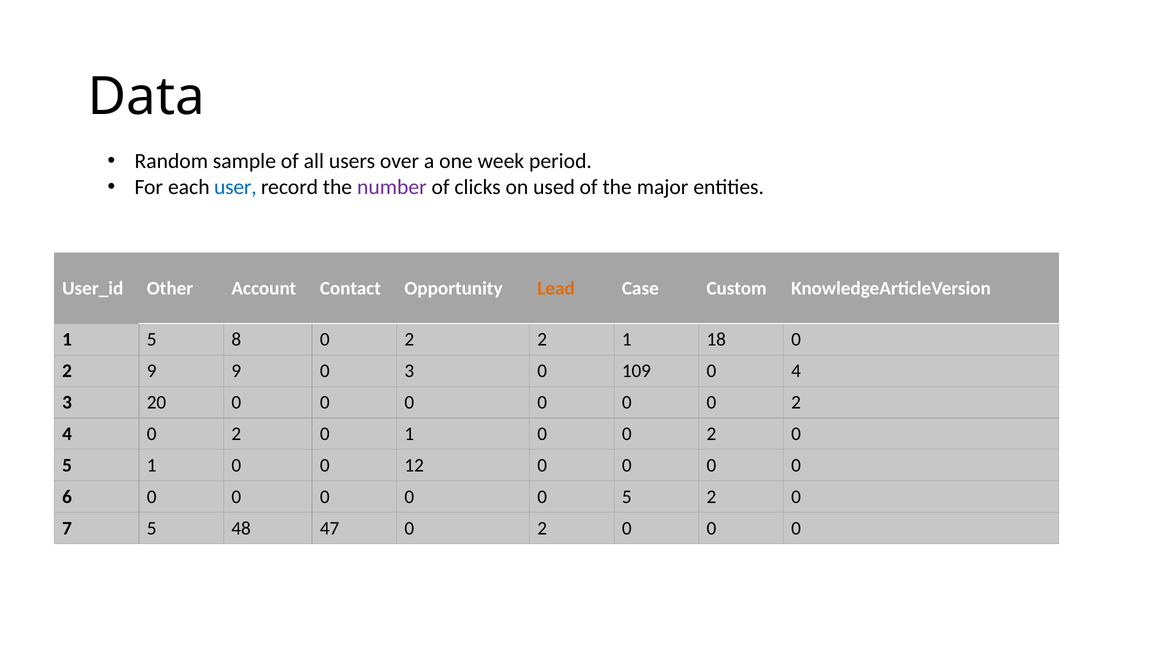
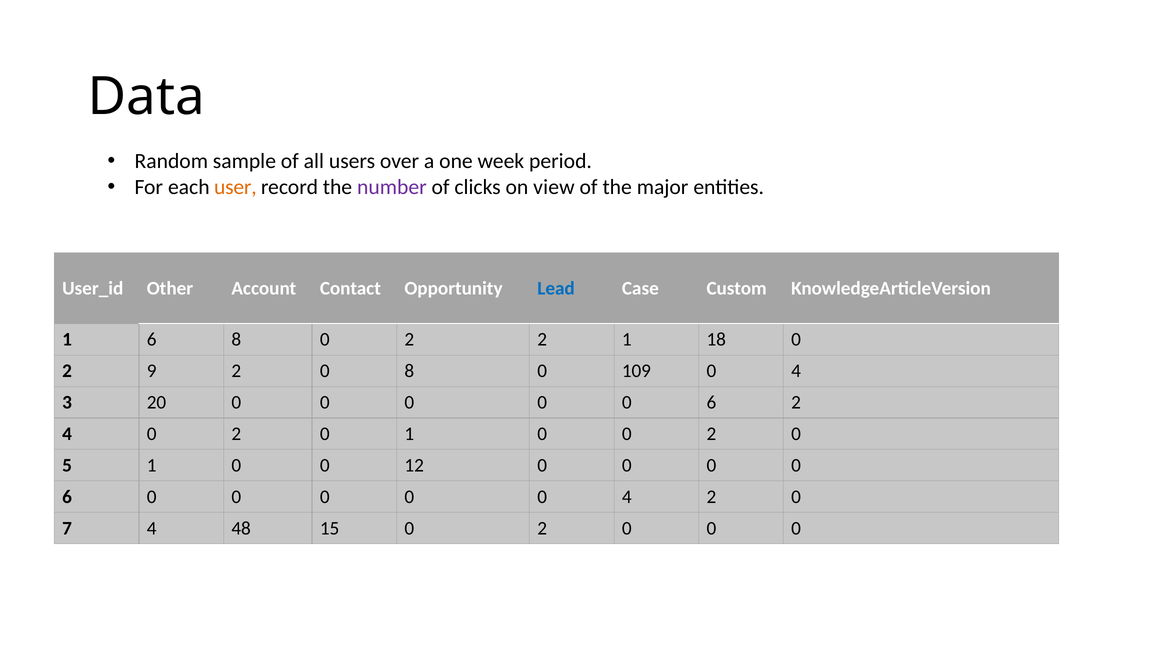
user colour: blue -> orange (235, 187)
used: used -> view (554, 187)
Lead colour: orange -> blue (556, 288)
1 5: 5 -> 6 (152, 340)
9 9: 9 -> 2 (236, 371)
0 3: 3 -> 8 (409, 371)
0: 0 -> 6 (711, 403)
0 0 5: 5 -> 4 (627, 497)
7 5: 5 -> 4 (152, 528)
47: 47 -> 15 (330, 528)
